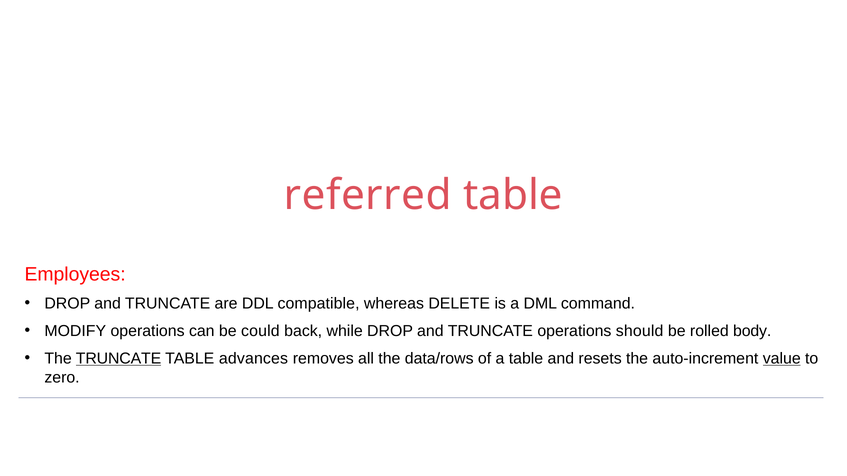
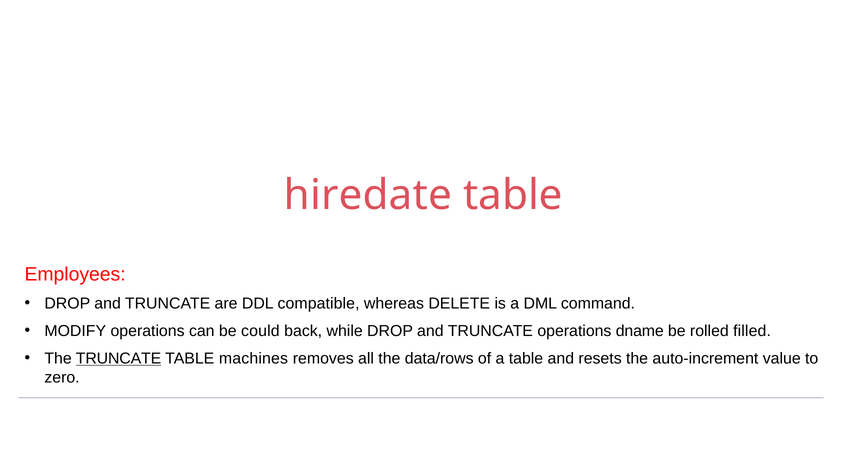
referred: referred -> hiredate (368, 196)
should: should -> dname (640, 331)
body: body -> filled (752, 331)
advances: advances -> machines (253, 359)
value underline: present -> none (782, 359)
